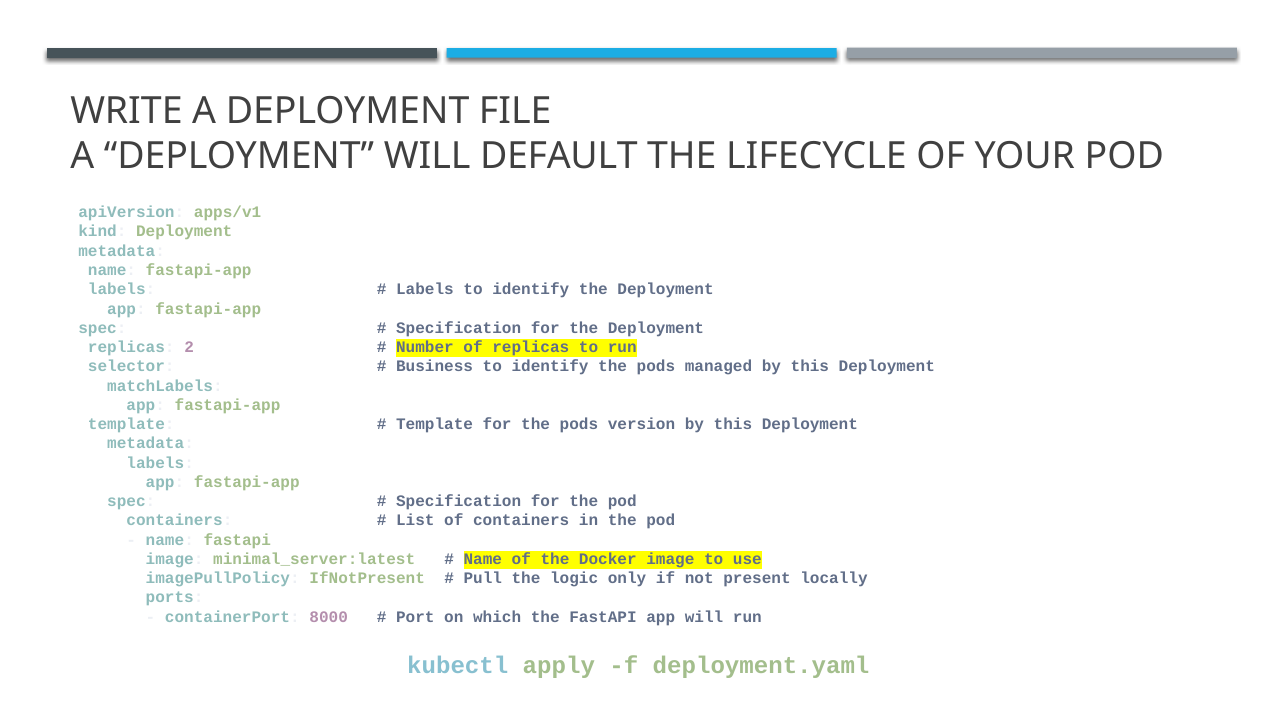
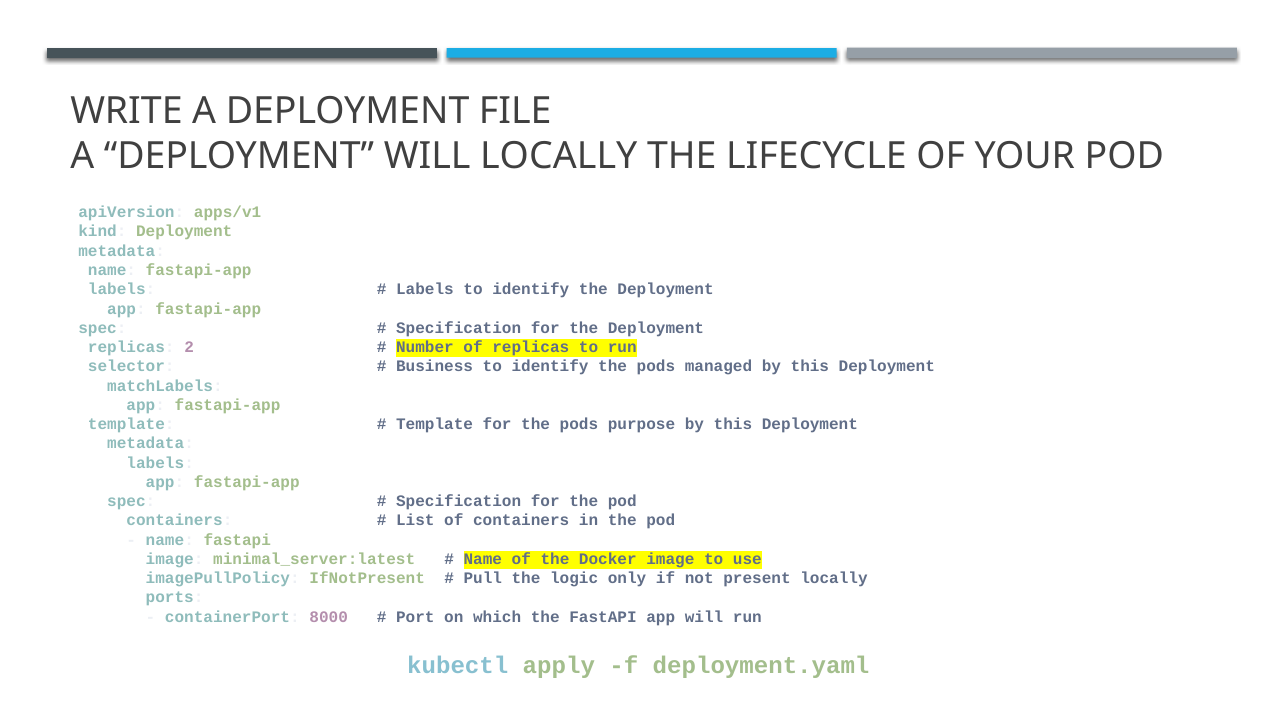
WILL DEFAULT: DEFAULT -> LOCALLY (559, 156)
version: version -> purpose (641, 424)
